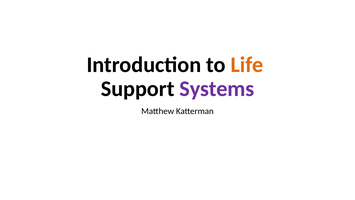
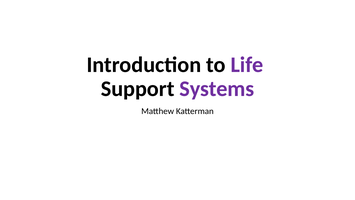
Life colour: orange -> purple (247, 65)
